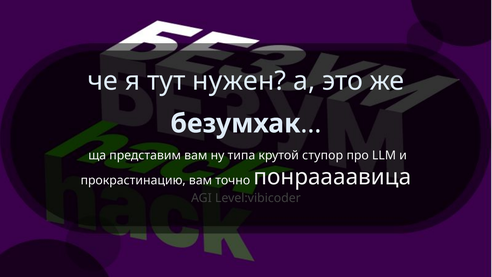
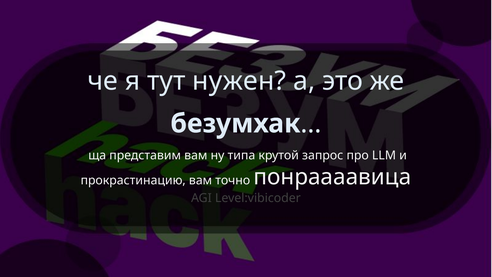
ступор: ступор -> запрос (323, 155)
